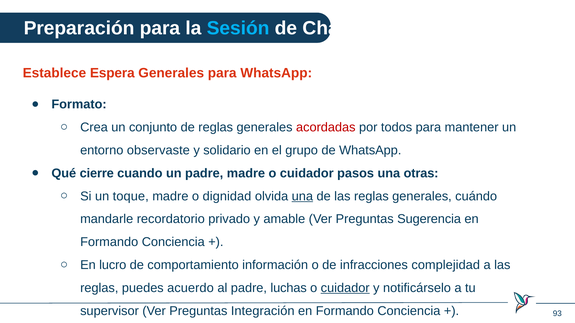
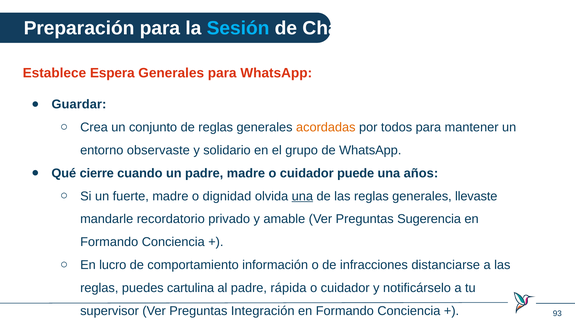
Formato: Formato -> Guardar (79, 104)
acordadas colour: red -> orange (326, 127)
pasos: pasos -> puede (356, 173)
otras: otras -> años (421, 173)
toque: toque -> fuerte (131, 196)
cuándo: cuándo -> llevaste (476, 196)
complejidad: complejidad -> distanciarse (446, 265)
acuerdo: acuerdo -> cartulina (191, 288)
luchas: luchas -> rápida (288, 288)
cuidador underline: present -> none (345, 288)
